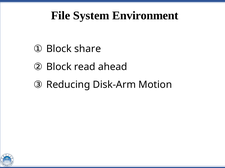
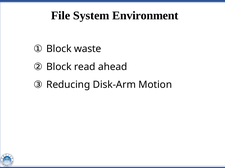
share: share -> waste (88, 49)
